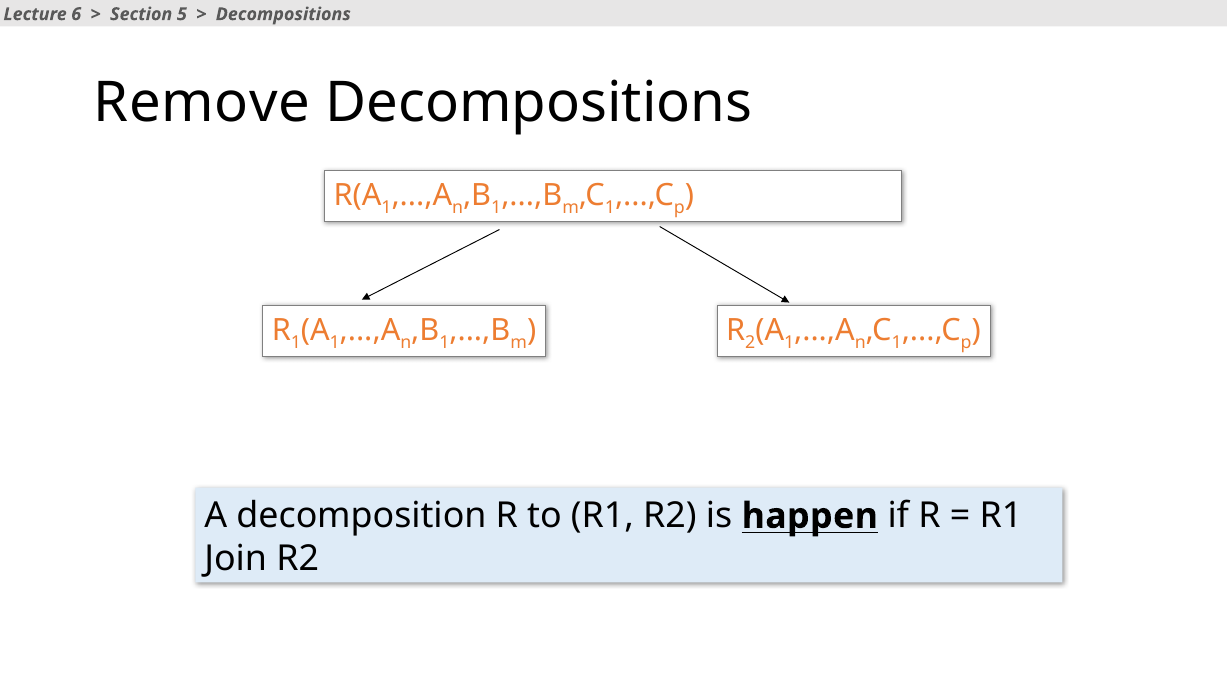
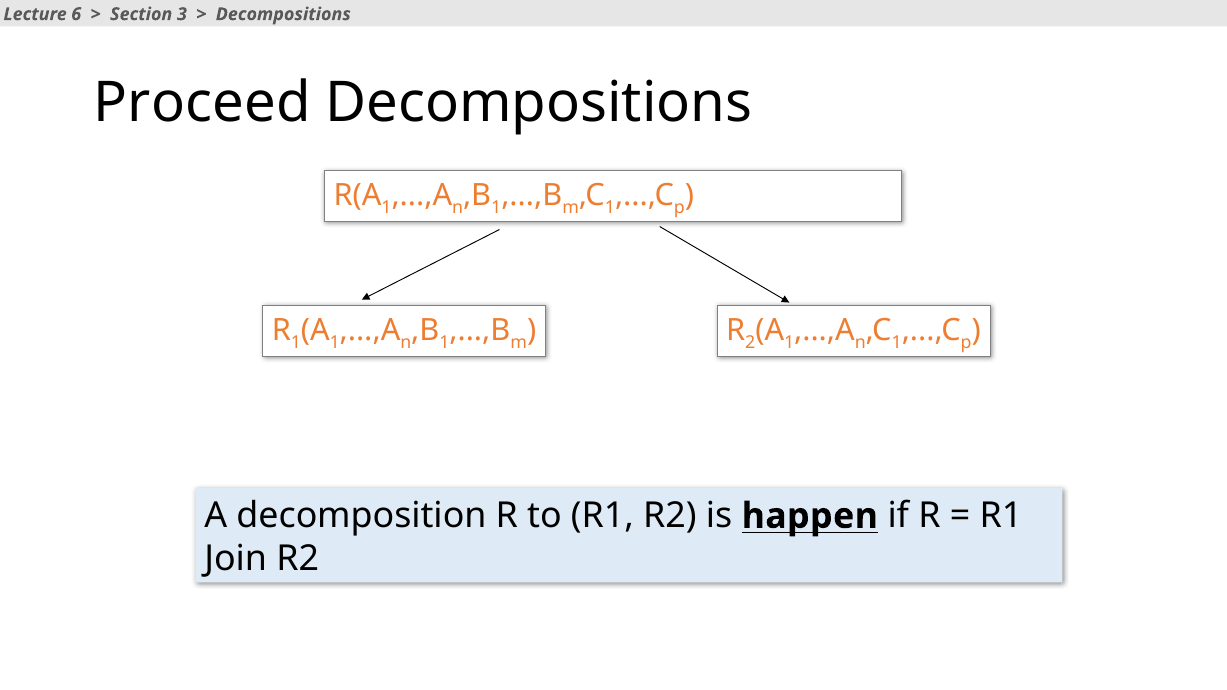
5: 5 -> 3 (182, 14)
Remove: Remove -> Proceed (202, 103)
